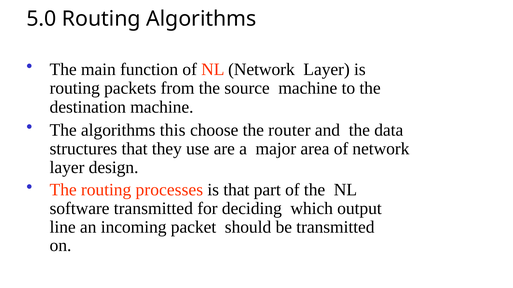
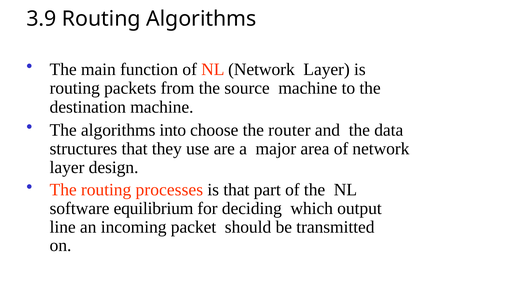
5.0: 5.0 -> 3.9 (41, 19)
this: this -> into (173, 130)
software transmitted: transmitted -> equilibrium (153, 209)
